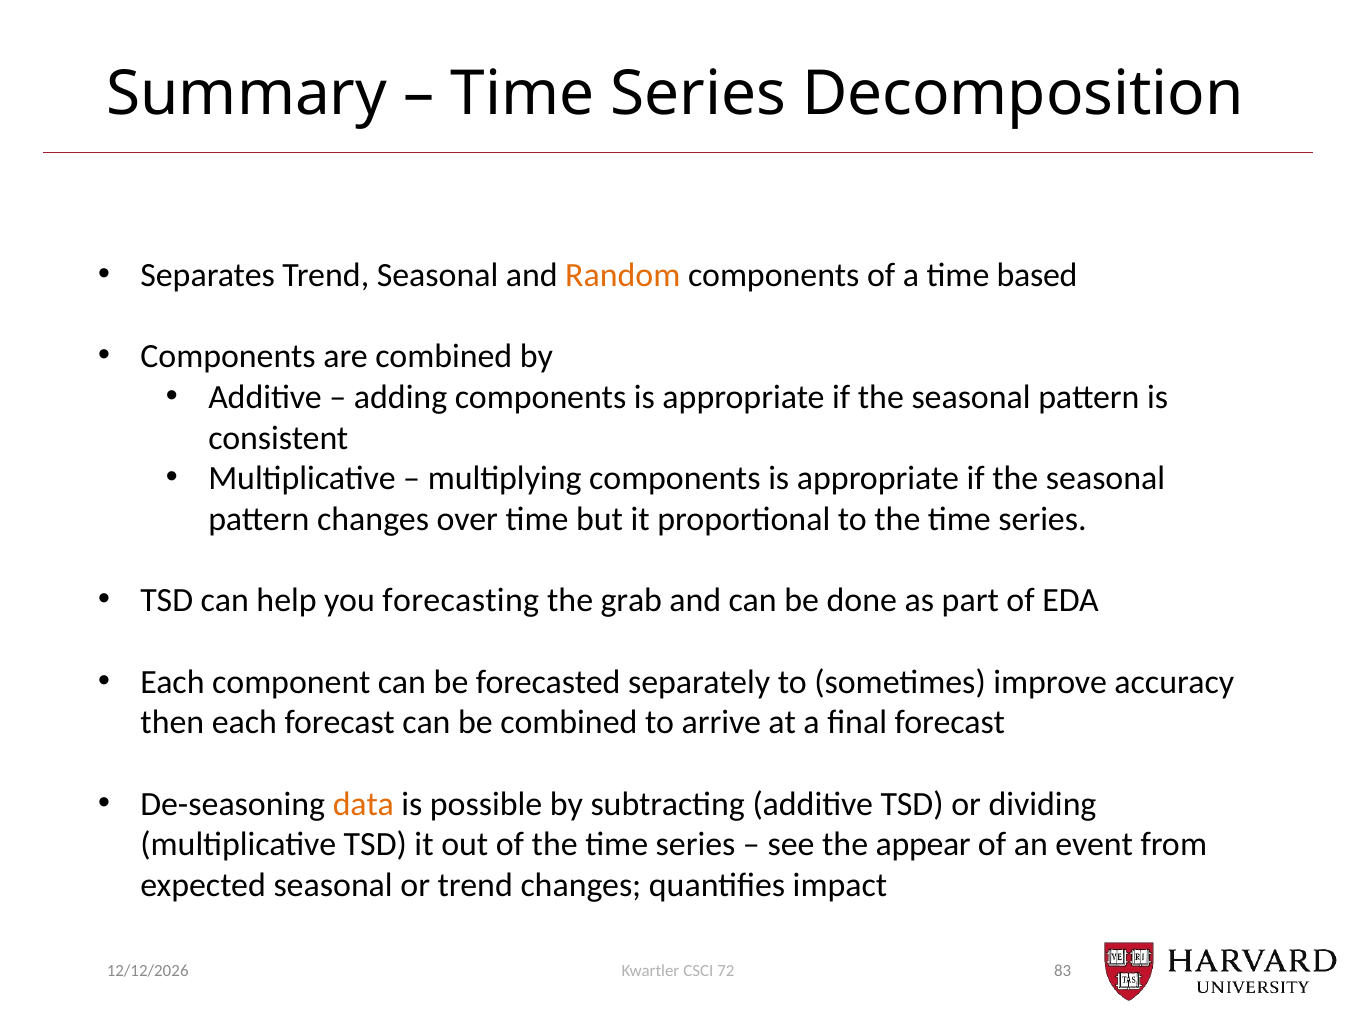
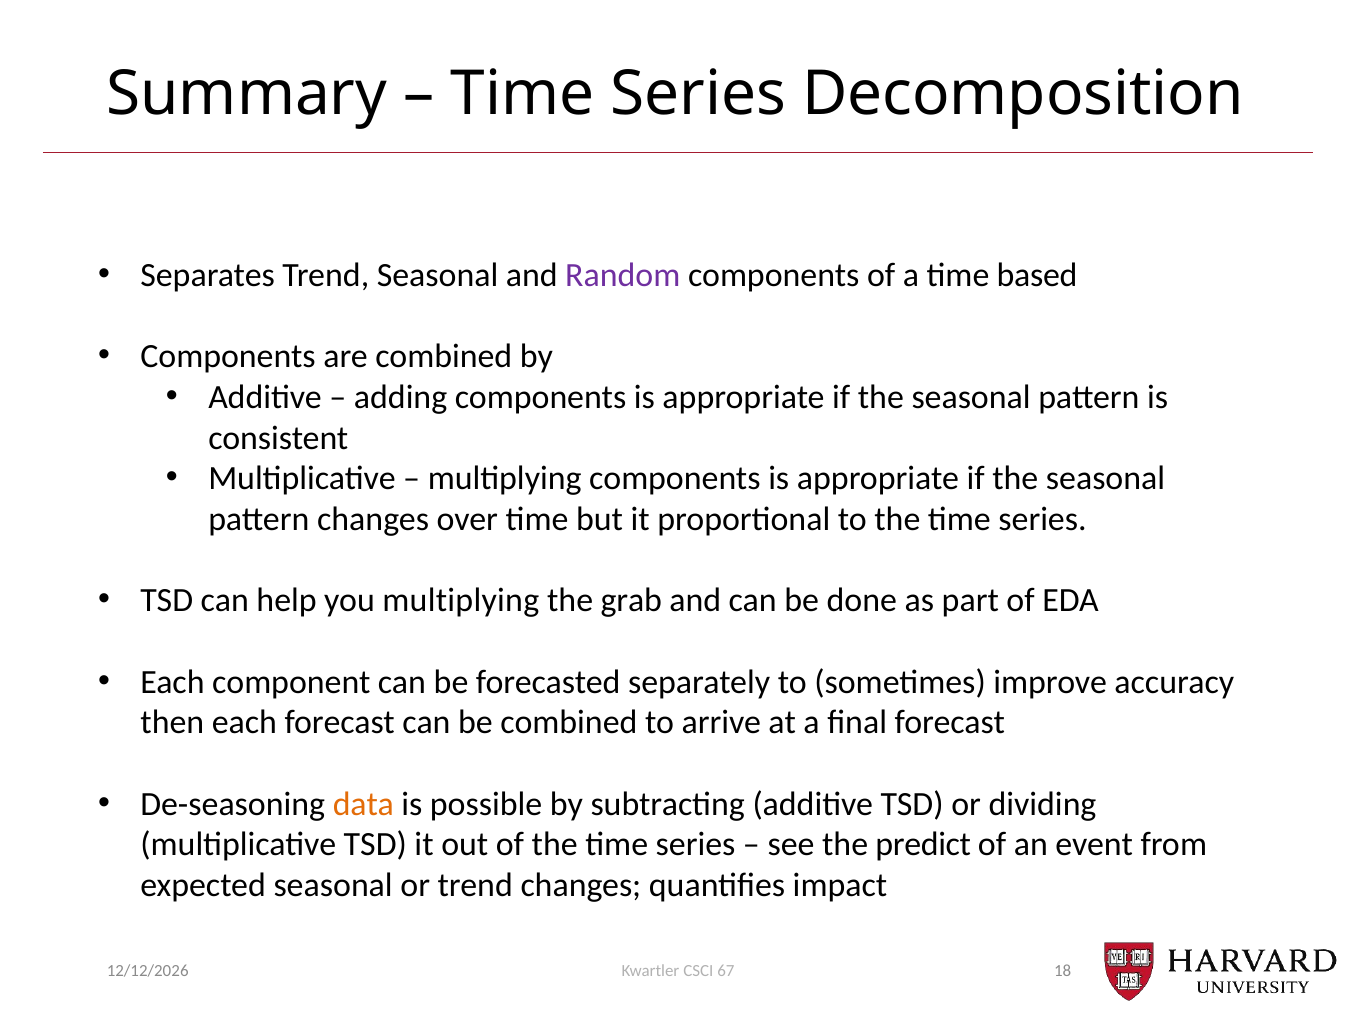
Random colour: orange -> purple (623, 275)
you forecasting: forecasting -> multiplying (461, 601)
appear: appear -> predict (923, 845)
72: 72 -> 67 (726, 971)
83: 83 -> 18 (1063, 971)
